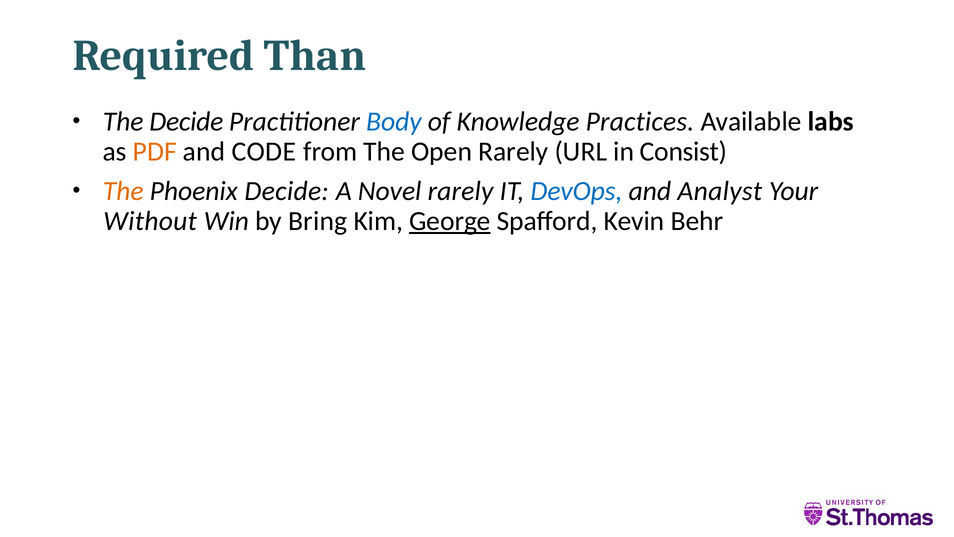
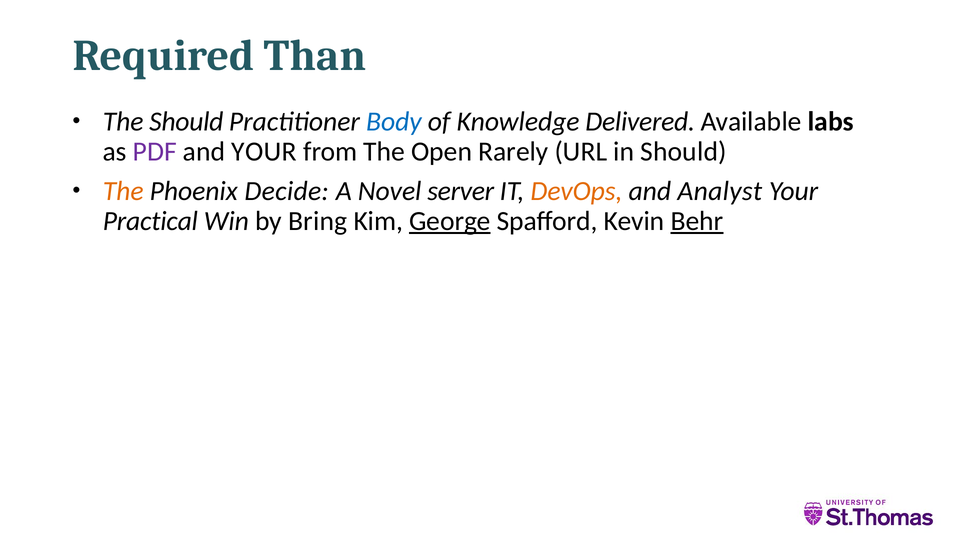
The Decide: Decide -> Should (186, 122)
Practices: Practices -> Delivered (640, 122)
PDF colour: orange -> purple (155, 152)
and CODE: CODE -> YOUR (264, 152)
in Consist: Consist -> Should (683, 152)
Novel rarely: rarely -> server (461, 191)
DevOps colour: blue -> orange (576, 191)
Without: Without -> Practical (150, 221)
Behr underline: none -> present (697, 221)
